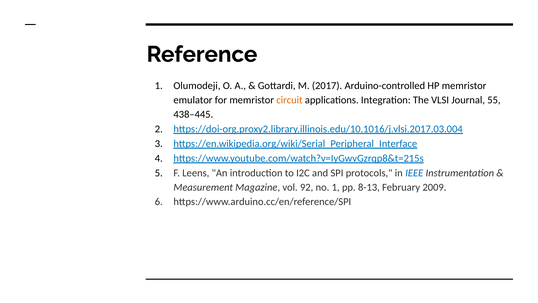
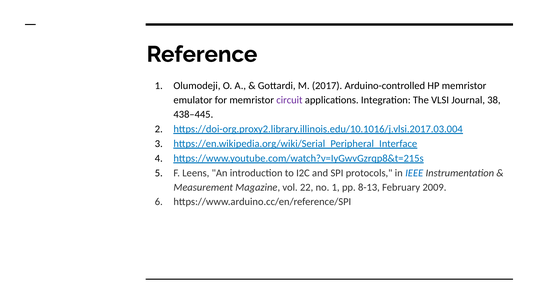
circuit colour: orange -> purple (289, 100)
55: 55 -> 38 (494, 100)
92: 92 -> 22 (307, 187)
